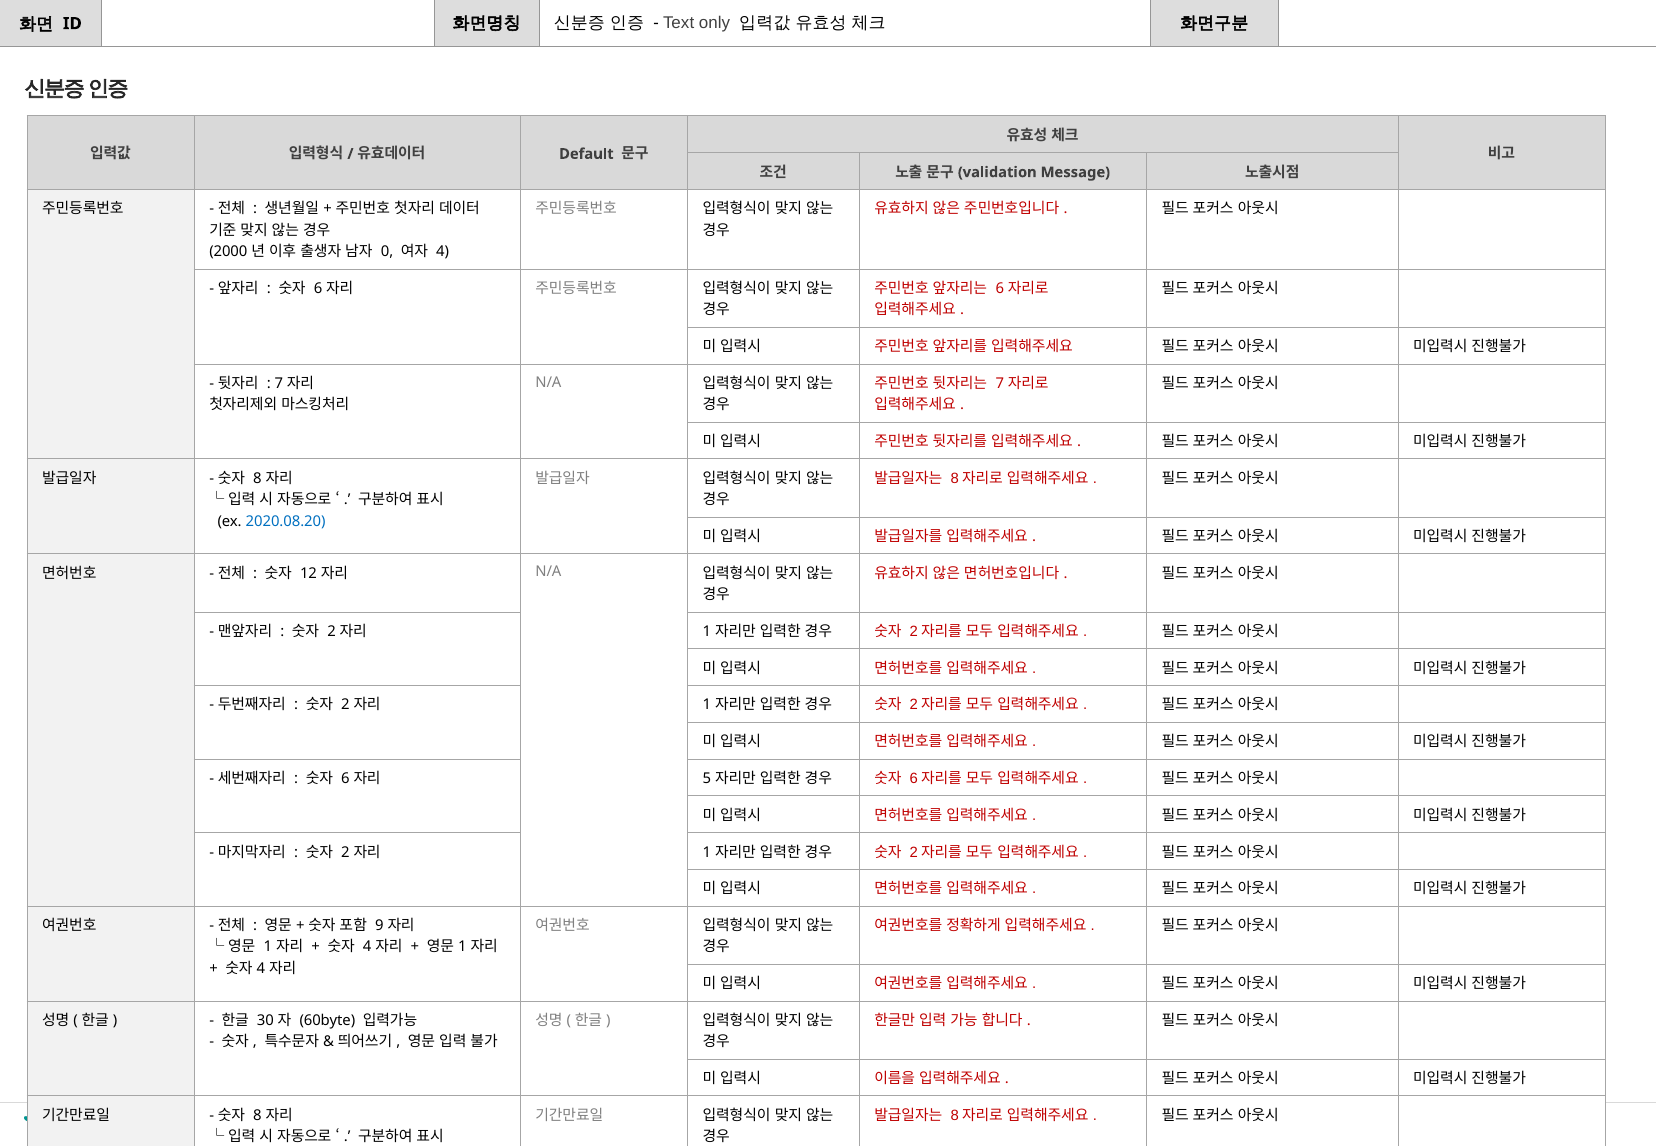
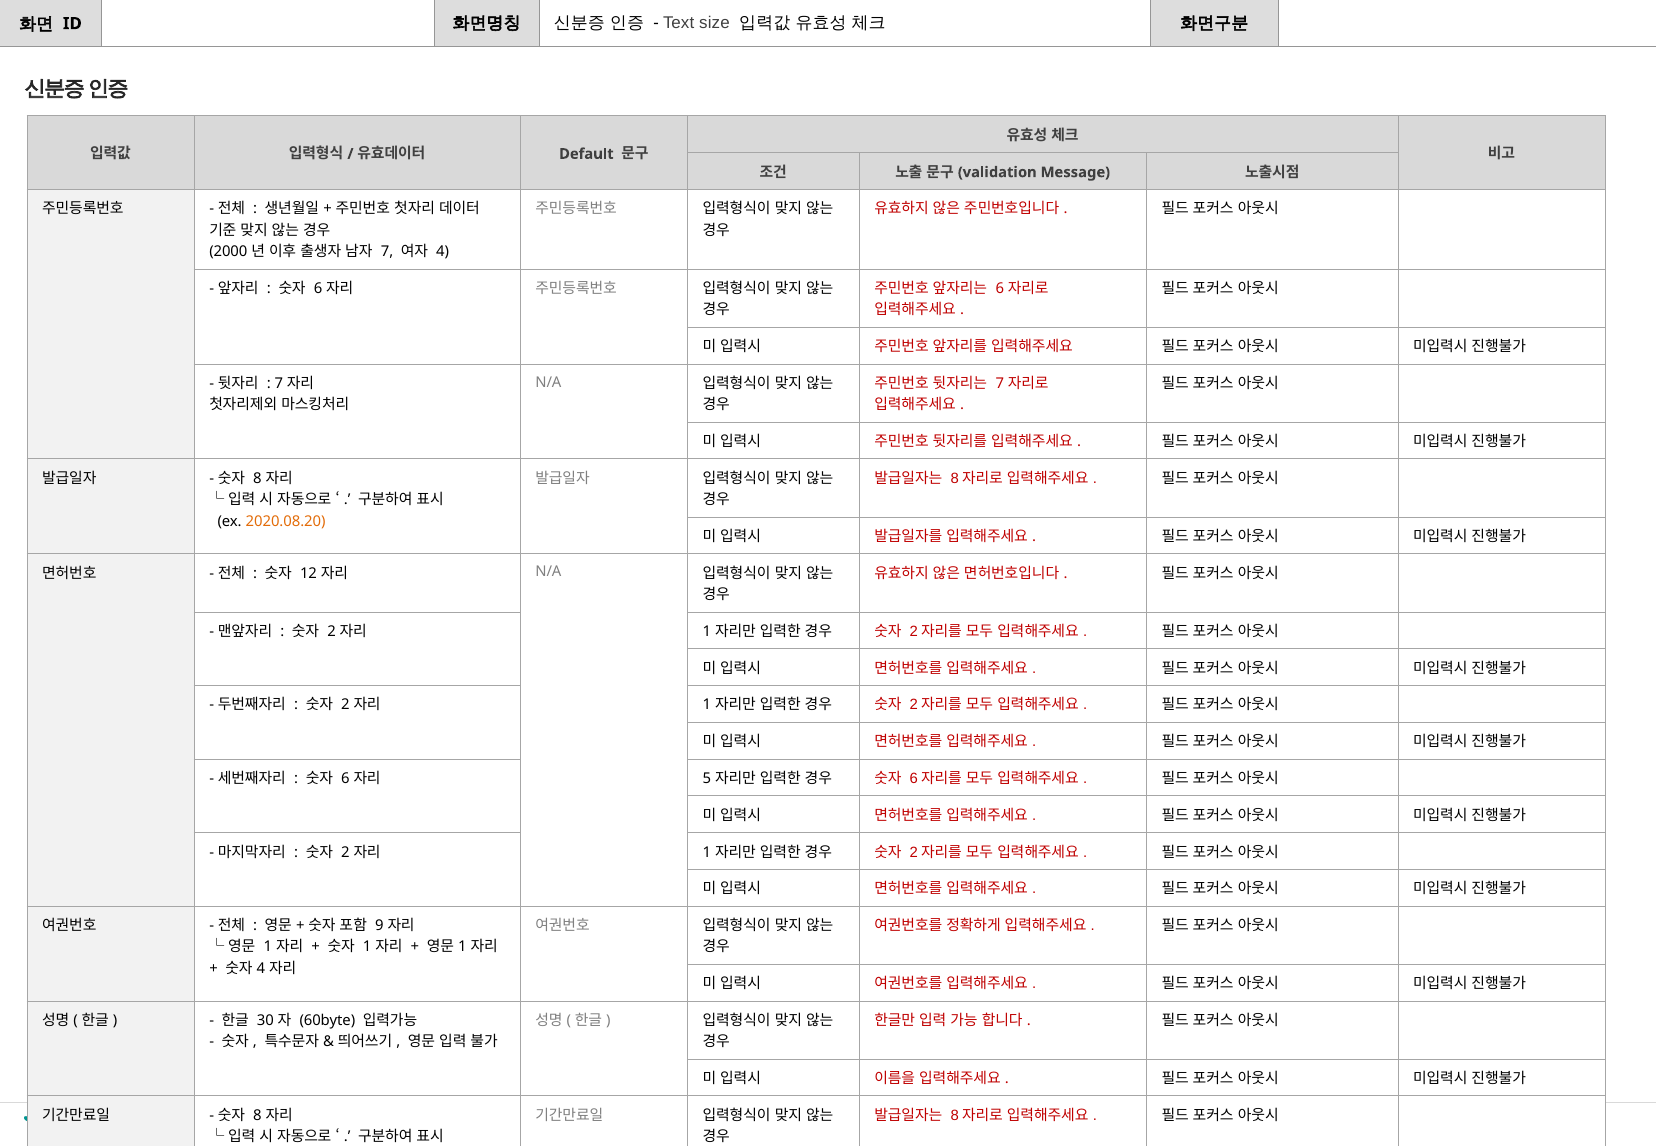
only: only -> size (714, 23)
0: 0 -> 7 (387, 252)
2020.08.20 colour: blue -> orange (286, 521)
4: 4 -> 1 (367, 947)
